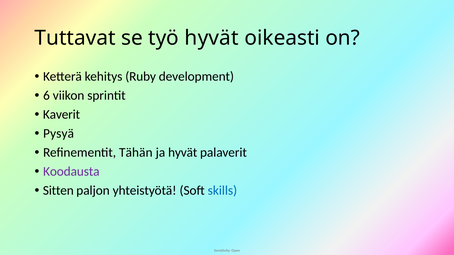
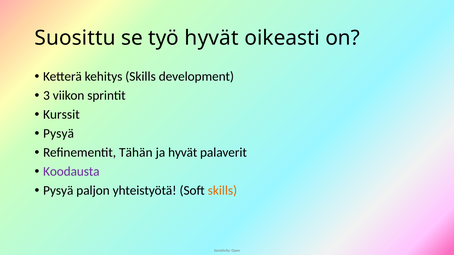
Tuttavat: Tuttavat -> Suosittu (75, 38)
kehitys Ruby: Ruby -> Skills (141, 77)
6: 6 -> 3 (46, 96)
Kaverit: Kaverit -> Kurssit (61, 115)
Sitten: Sitten -> Pysyä (58, 191)
skills colour: blue -> orange (222, 191)
